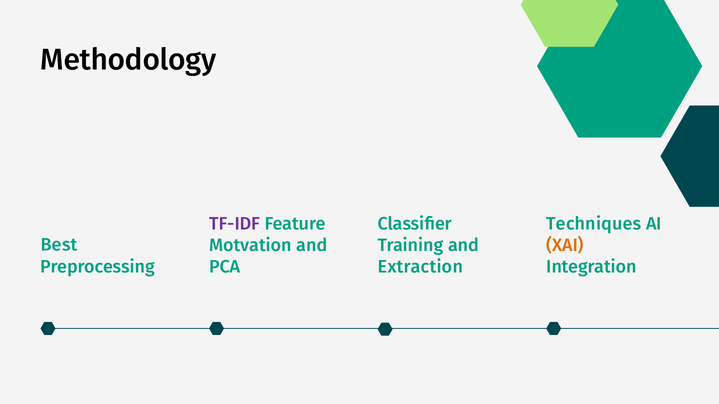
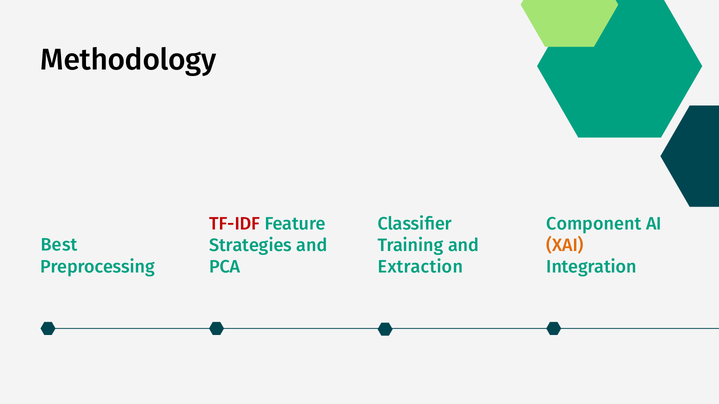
TF-IDF colour: purple -> red (235, 224)
Techniques: Techniques -> Component (594, 224)
Motvation: Motvation -> Strategies (250, 246)
